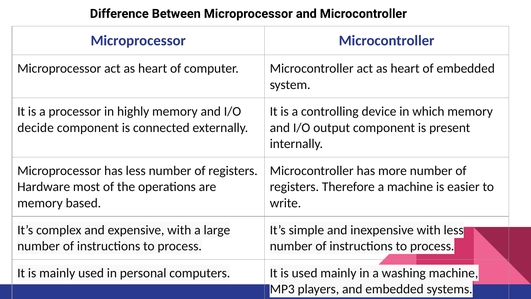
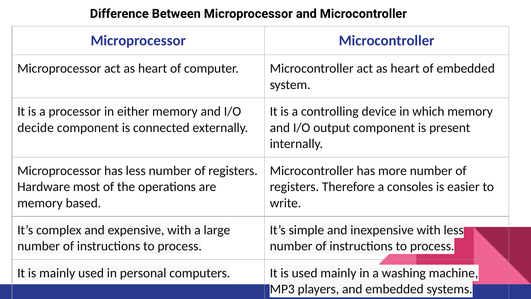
highly: highly -> either (133, 111)
a machine: machine -> consoles (410, 187)
